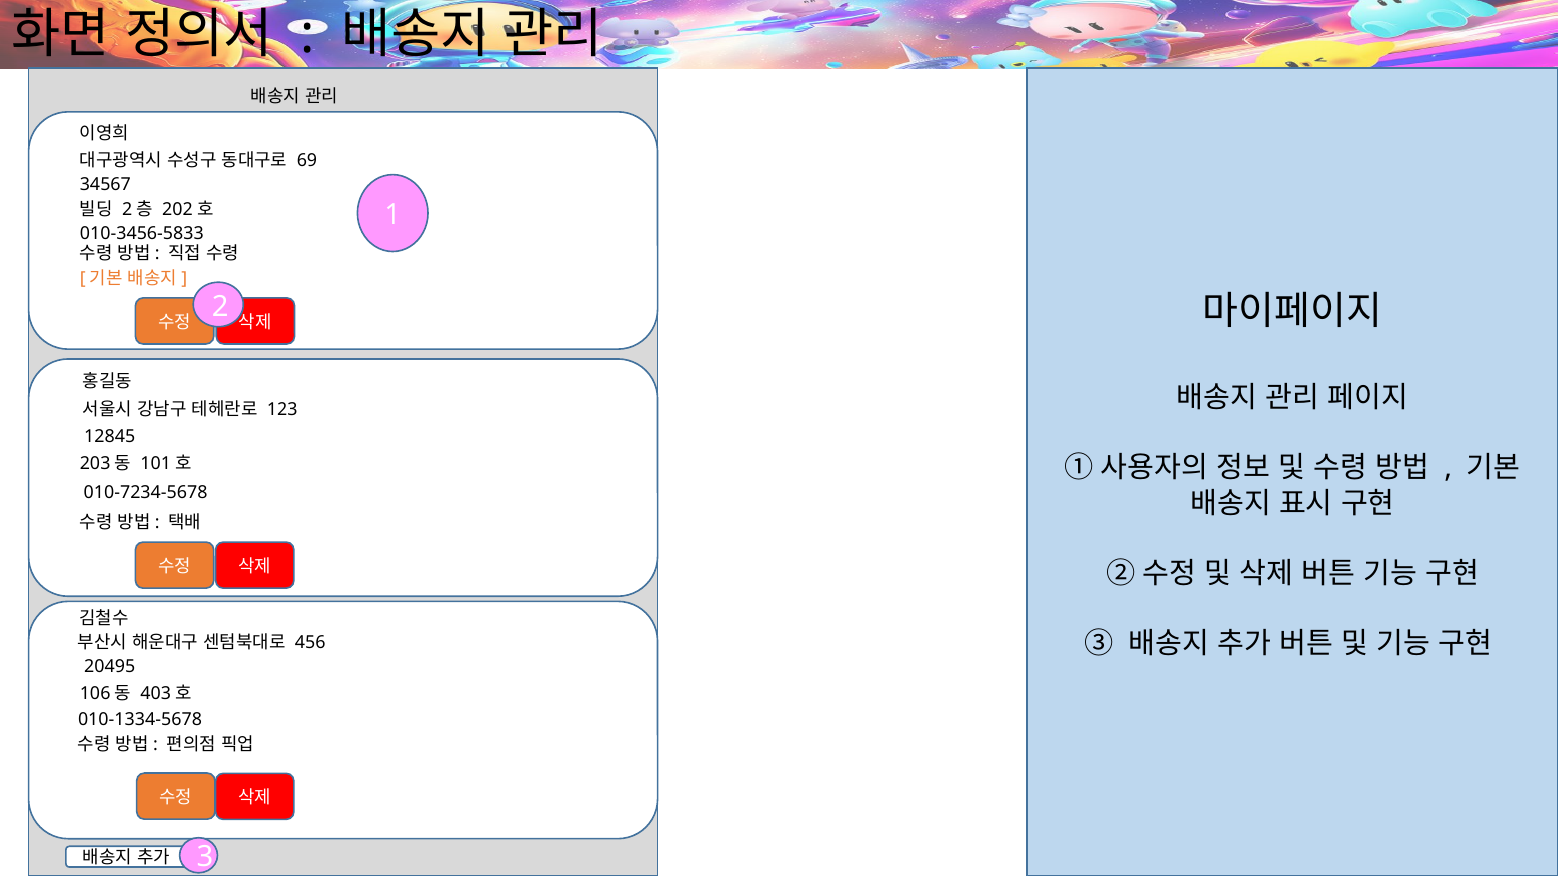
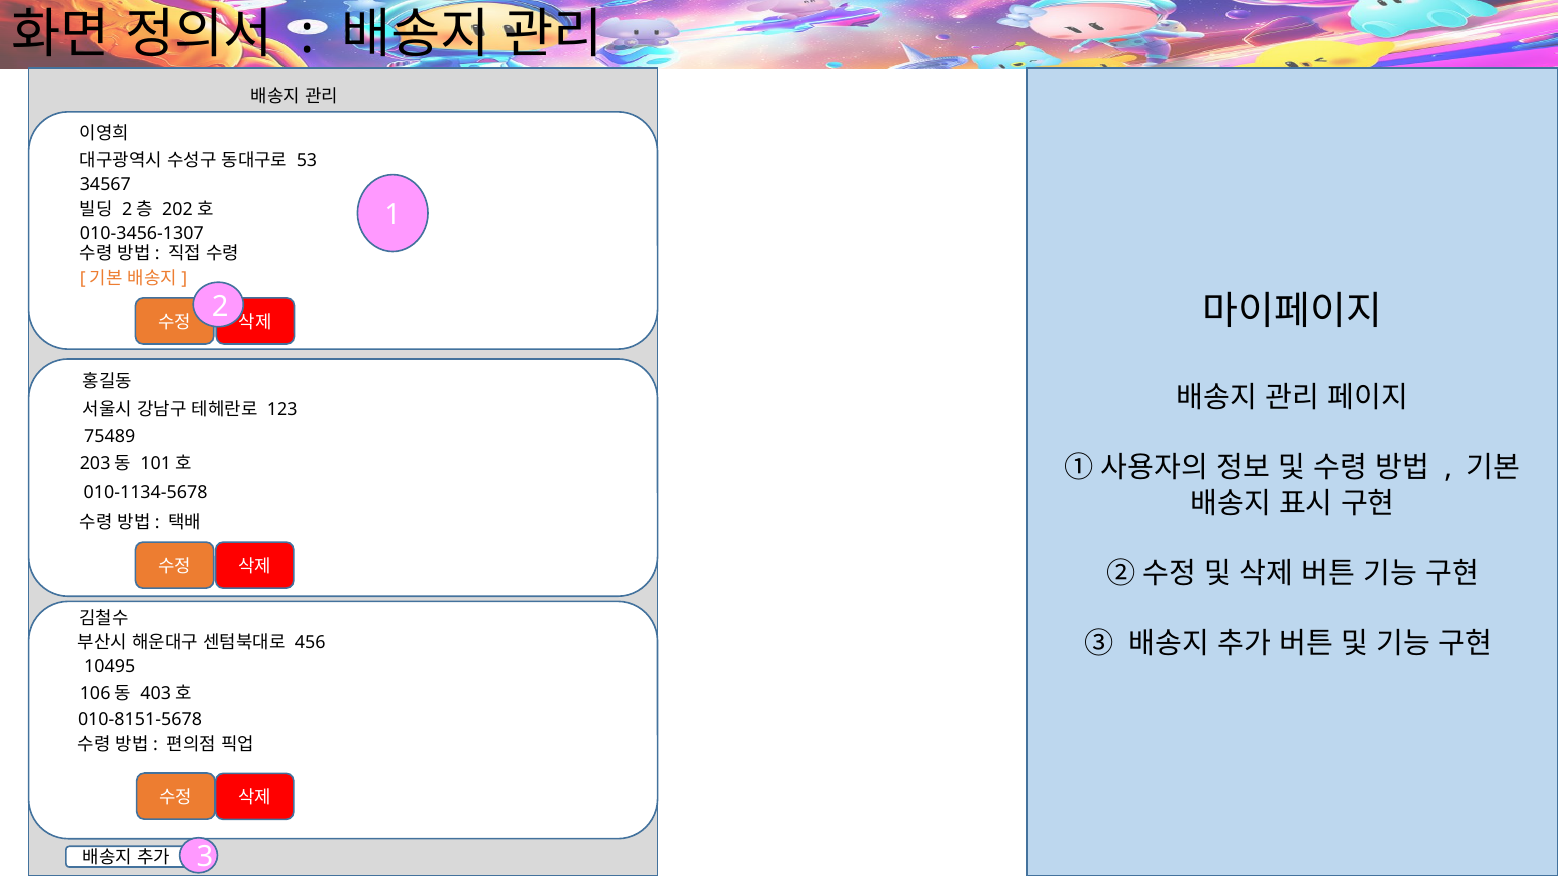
69: 69 -> 53 (307, 161)
010-3456-5833: 010-3456-5833 -> 010-3456-1307 (142, 234)
12845: 12845 -> 75489 (110, 436)
010-7234-5678: 010-7234-5678 -> 010-1134-5678 (146, 493)
20495: 20495 -> 10495 (110, 667)
010-1334-5678: 010-1334-5678 -> 010-8151-5678 (140, 720)
